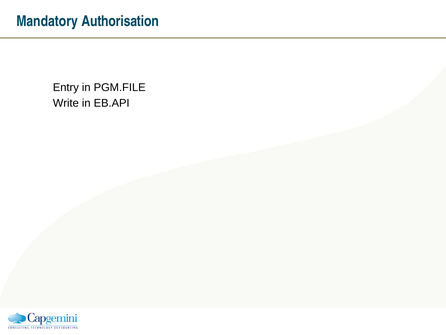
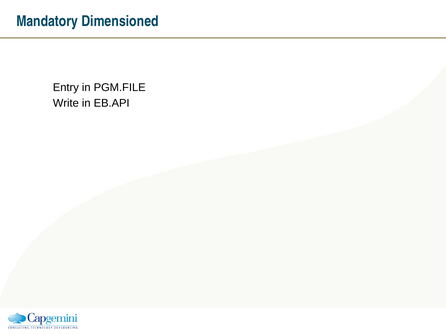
Authorisation: Authorisation -> Dimensioned (120, 21)
